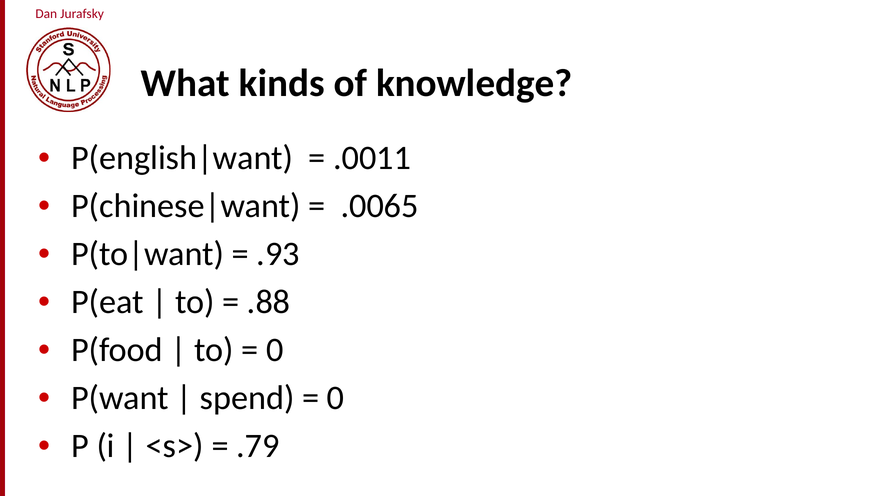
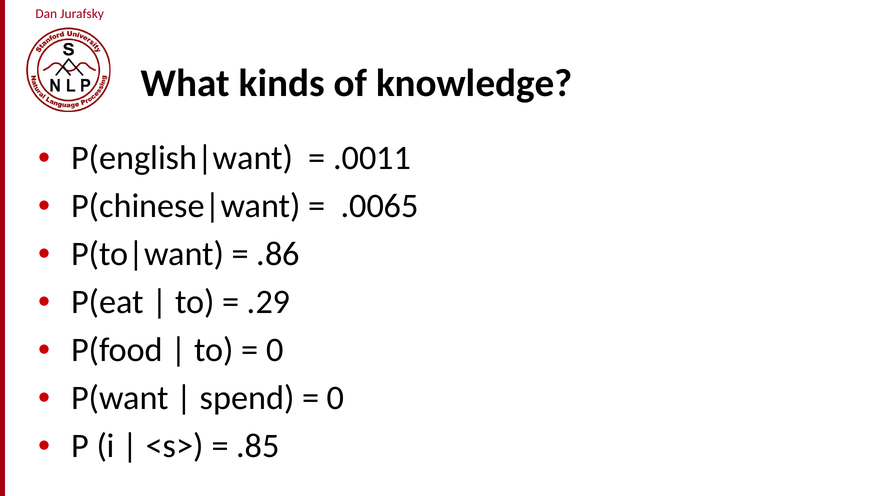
.93: .93 -> .86 (278, 254)
.88: .88 -> .29 (269, 302)
.79: .79 -> .85 (258, 446)
